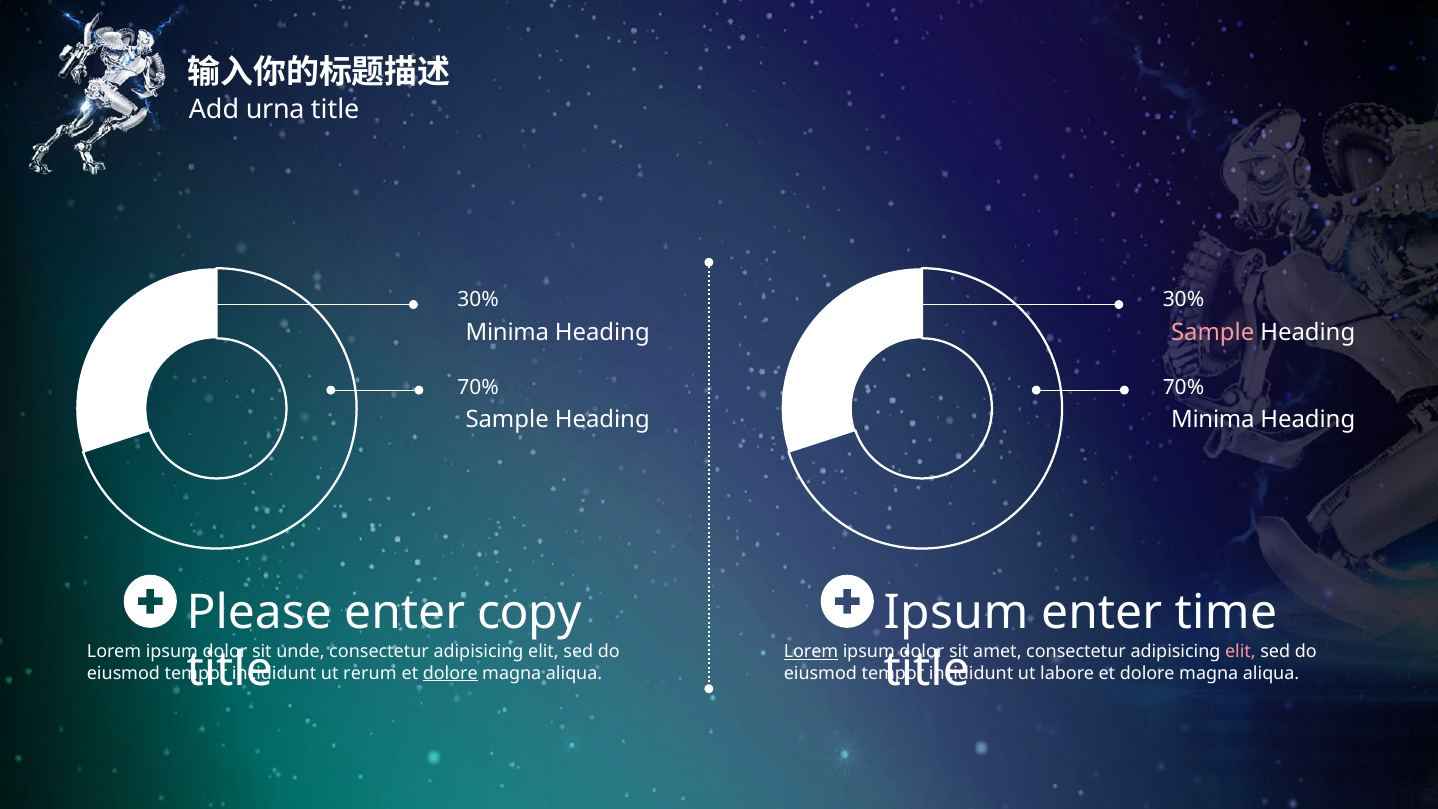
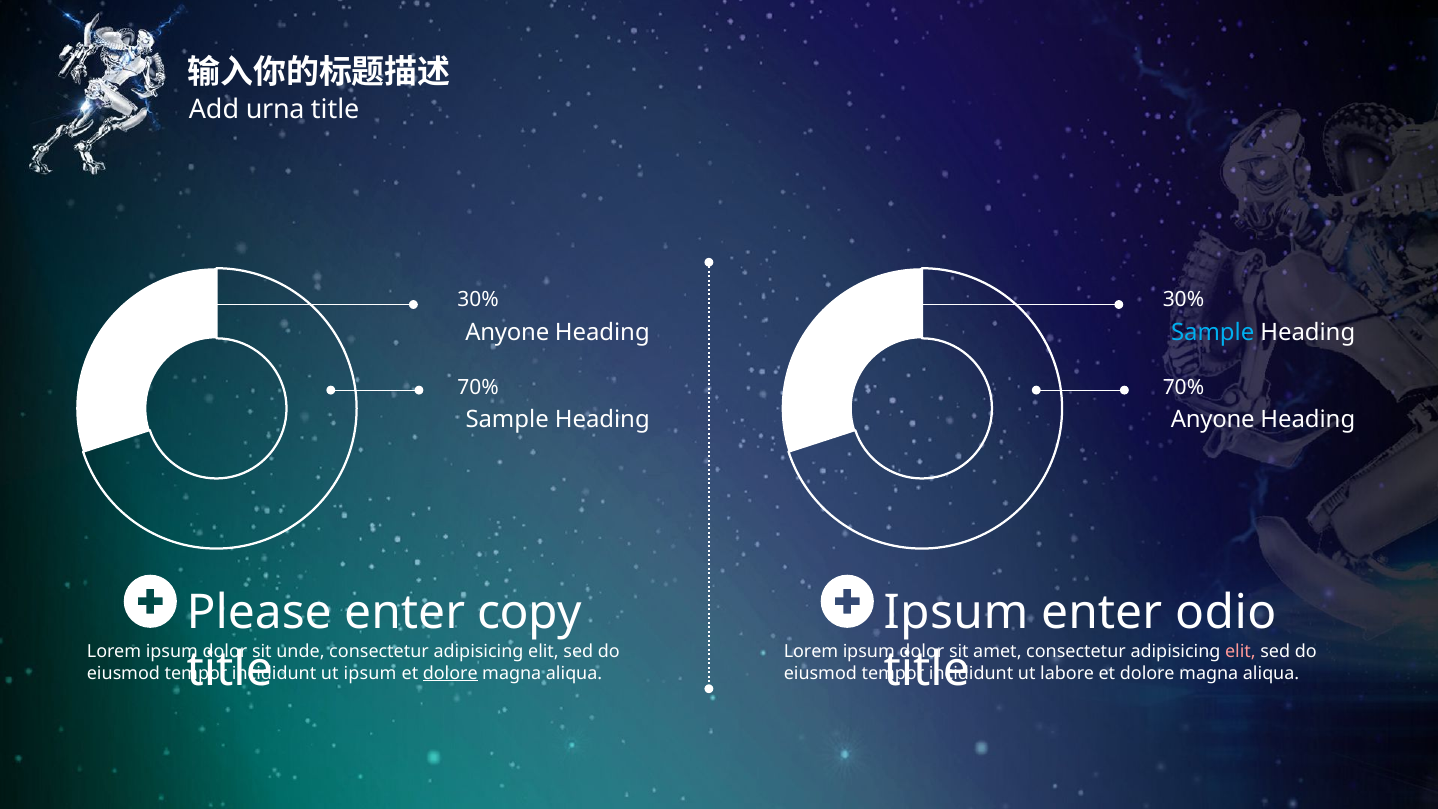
Minima: Minima -> Anyone (507, 332)
Sample colour: pink -> light blue (1213, 332)
Minima: Minima -> Anyone (1213, 419)
time: time -> odio (1226, 613)
Lorem underline: present -> none (811, 652)
ut rerum: rerum -> ipsum (370, 673)
